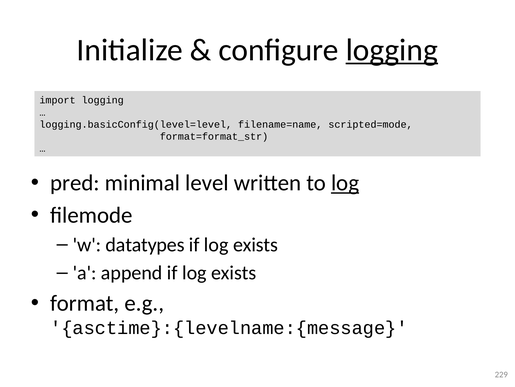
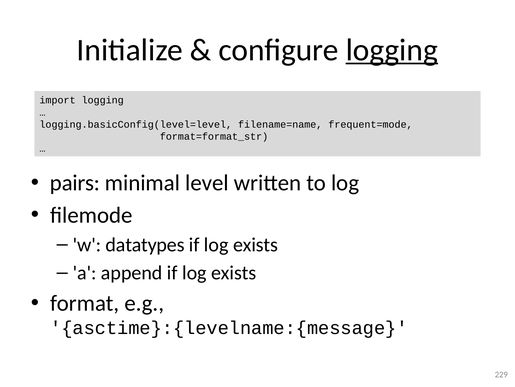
scripted=mode: scripted=mode -> frequent=mode (371, 124)
pred: pred -> pairs (75, 183)
log underline: present -> none (345, 183)
